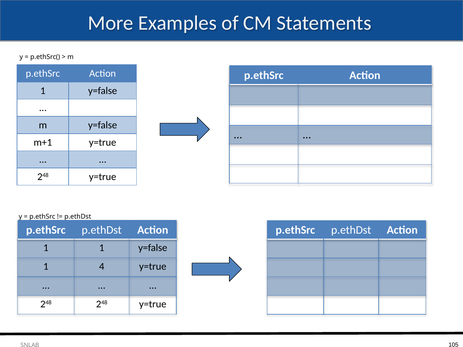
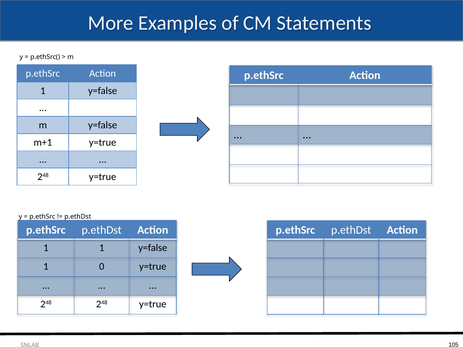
4: 4 -> 0 (102, 267)
